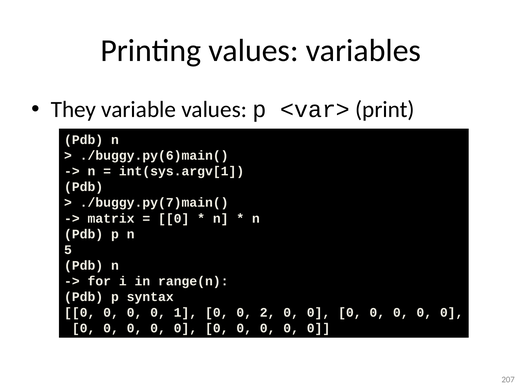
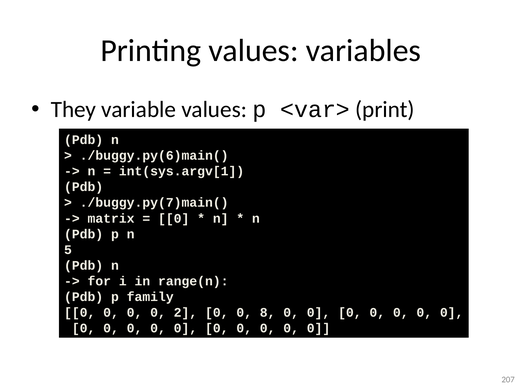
syntax: syntax -> family (150, 296)
1: 1 -> 2 (185, 312)
2: 2 -> 8 (268, 312)
